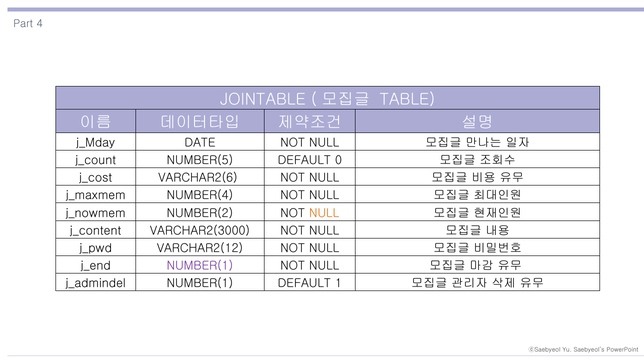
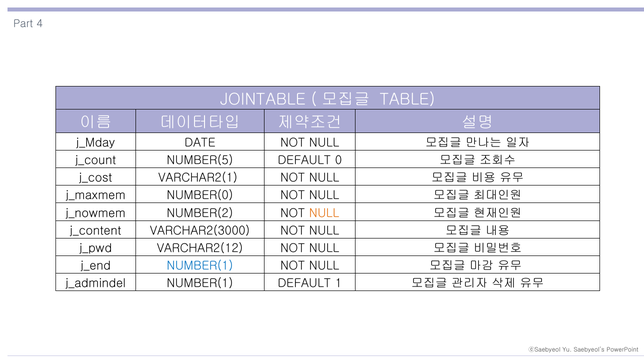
VARCHAR2(6: VARCHAR2(6 -> VARCHAR2(1 (198, 178)
NUMBER(4: NUMBER(4 -> NUMBER(0 (200, 196)
NUMBER(1 colour: purple -> blue (200, 266)
